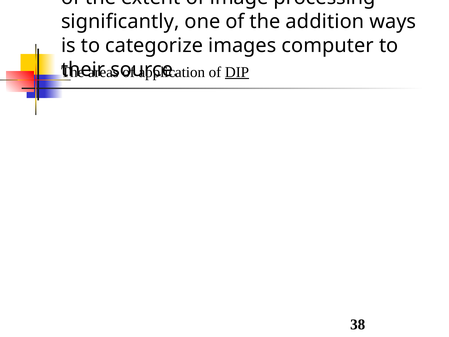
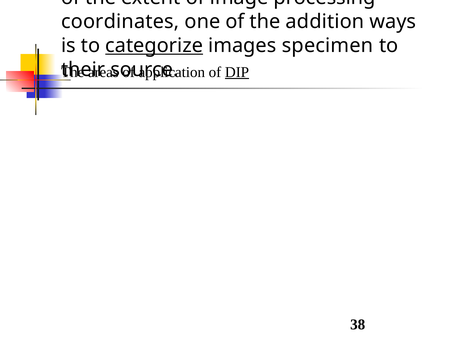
significantly: significantly -> coordinates (120, 22)
categorize underline: none -> present (154, 46)
computer: computer -> specimen (328, 46)
